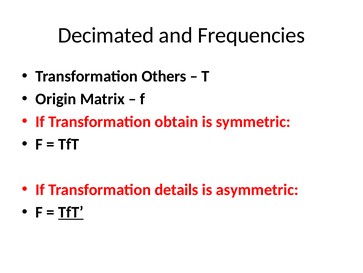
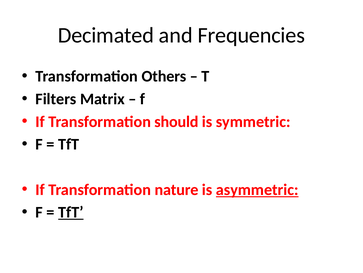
Origin: Origin -> Filters (56, 99)
obtain: obtain -> should (177, 121)
details: details -> nature (177, 189)
asymmetric underline: none -> present (257, 189)
